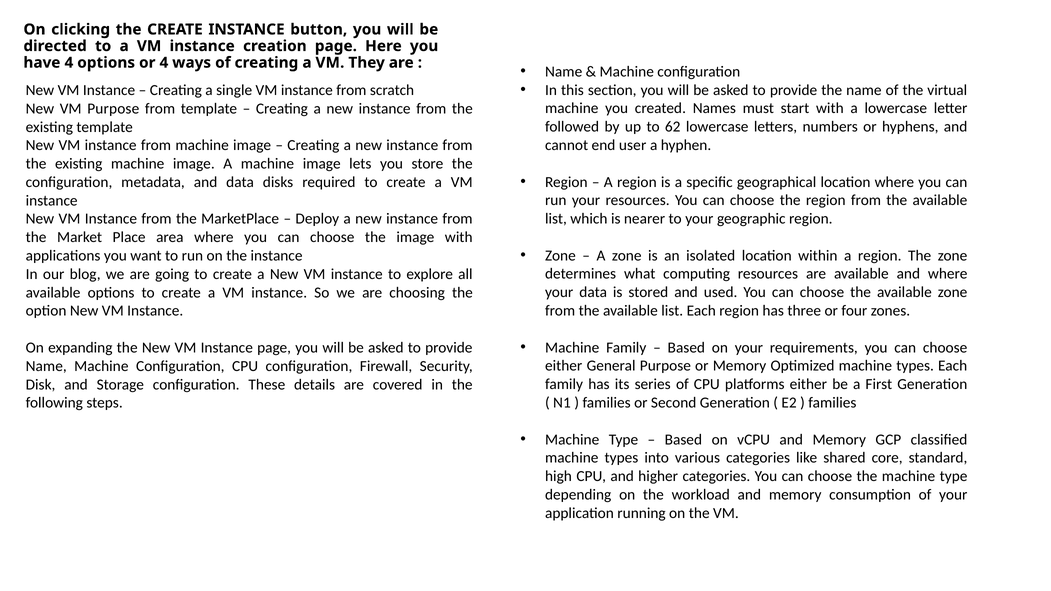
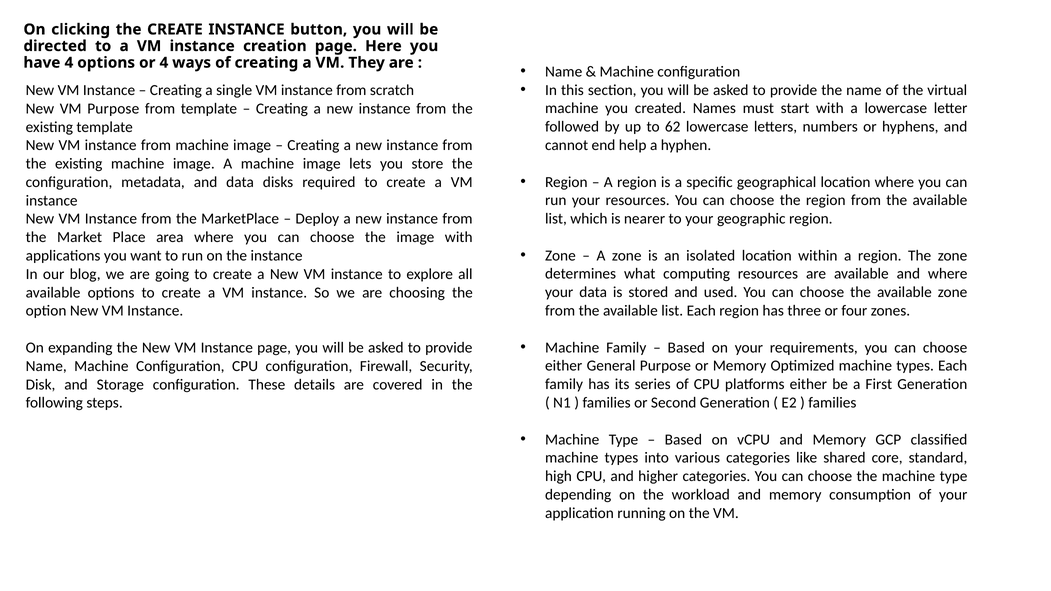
user: user -> help (633, 145)
